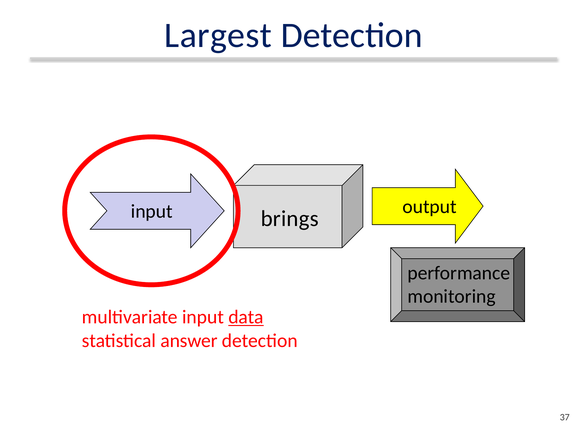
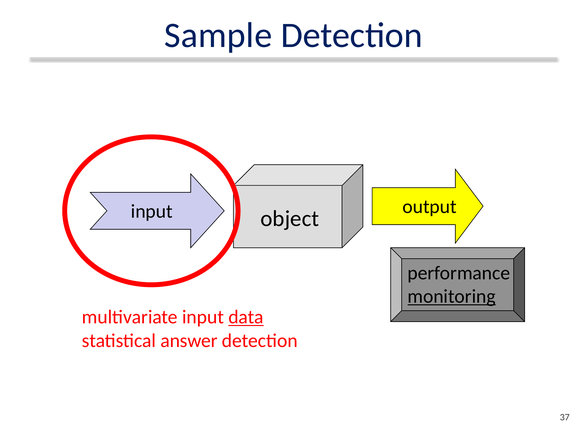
Largest: Largest -> Sample (218, 35)
brings: brings -> object (290, 219)
monitoring underline: none -> present (452, 297)
